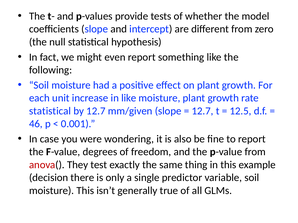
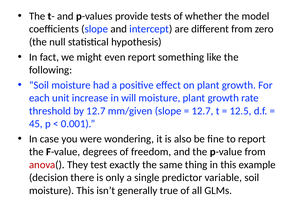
in like: like -> will (129, 98)
statistical: statistical -> threshold (50, 111)
46: 46 -> 45 (36, 124)
